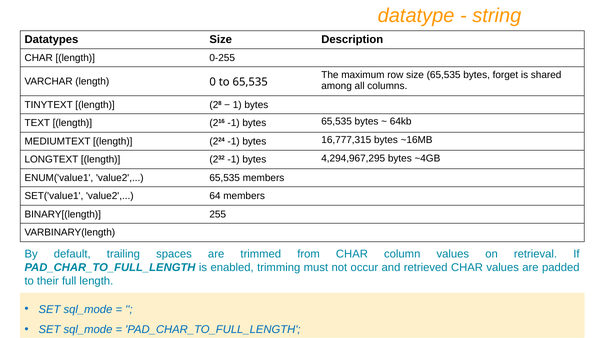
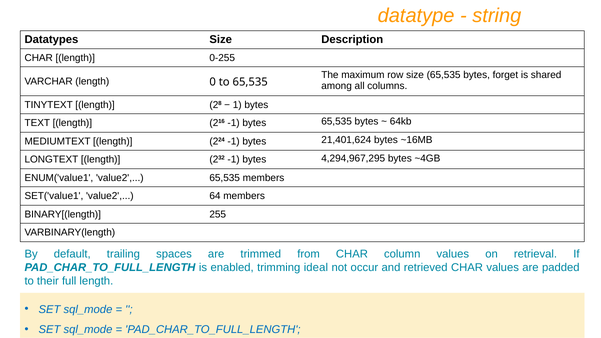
16,777,315: 16,777,315 -> 21,401,624 (346, 140)
must: must -> ideal (316, 267)
